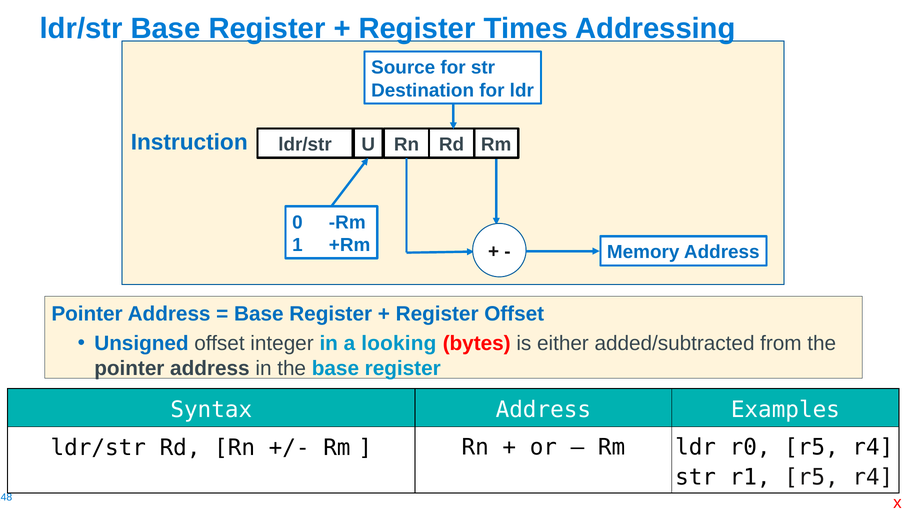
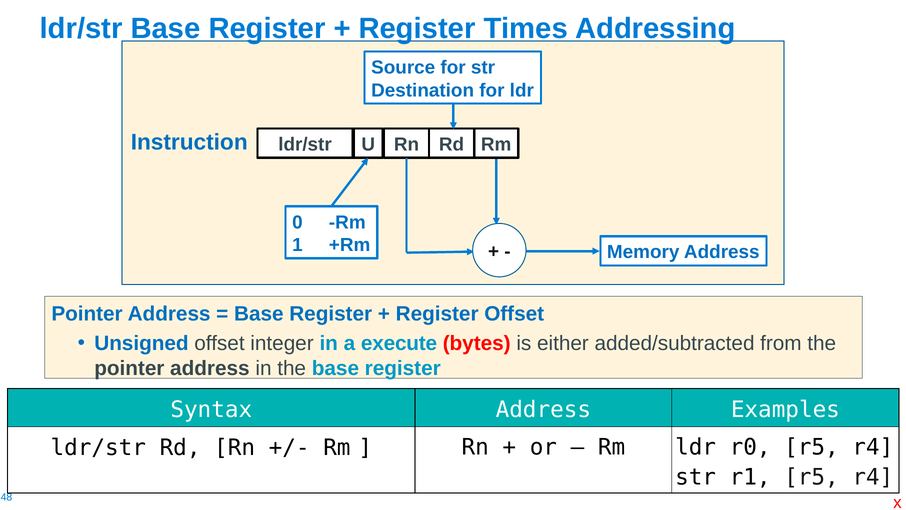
looking: looking -> execute (399, 343)
